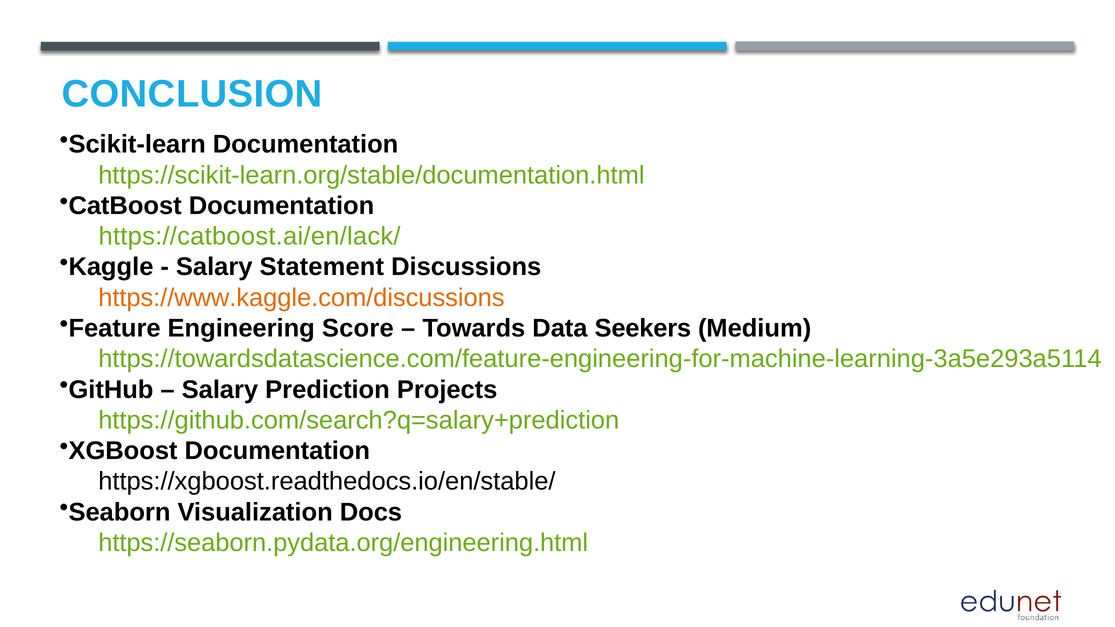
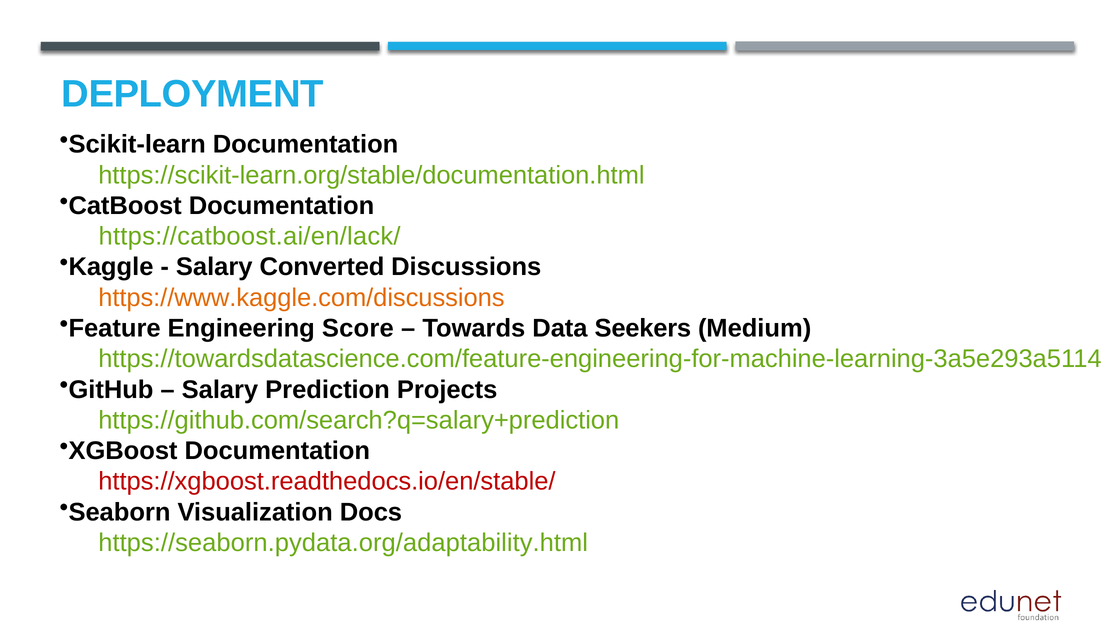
CONCLUSION: CONCLUSION -> DEPLOYMENT (193, 94)
Statement: Statement -> Converted (322, 267)
https://xgboost.readthedocs.io/en/stable/ colour: black -> red (327, 482)
https://seaborn.pydata.org/engineering.html: https://seaborn.pydata.org/engineering.html -> https://seaborn.pydata.org/adaptability.html (343, 543)
